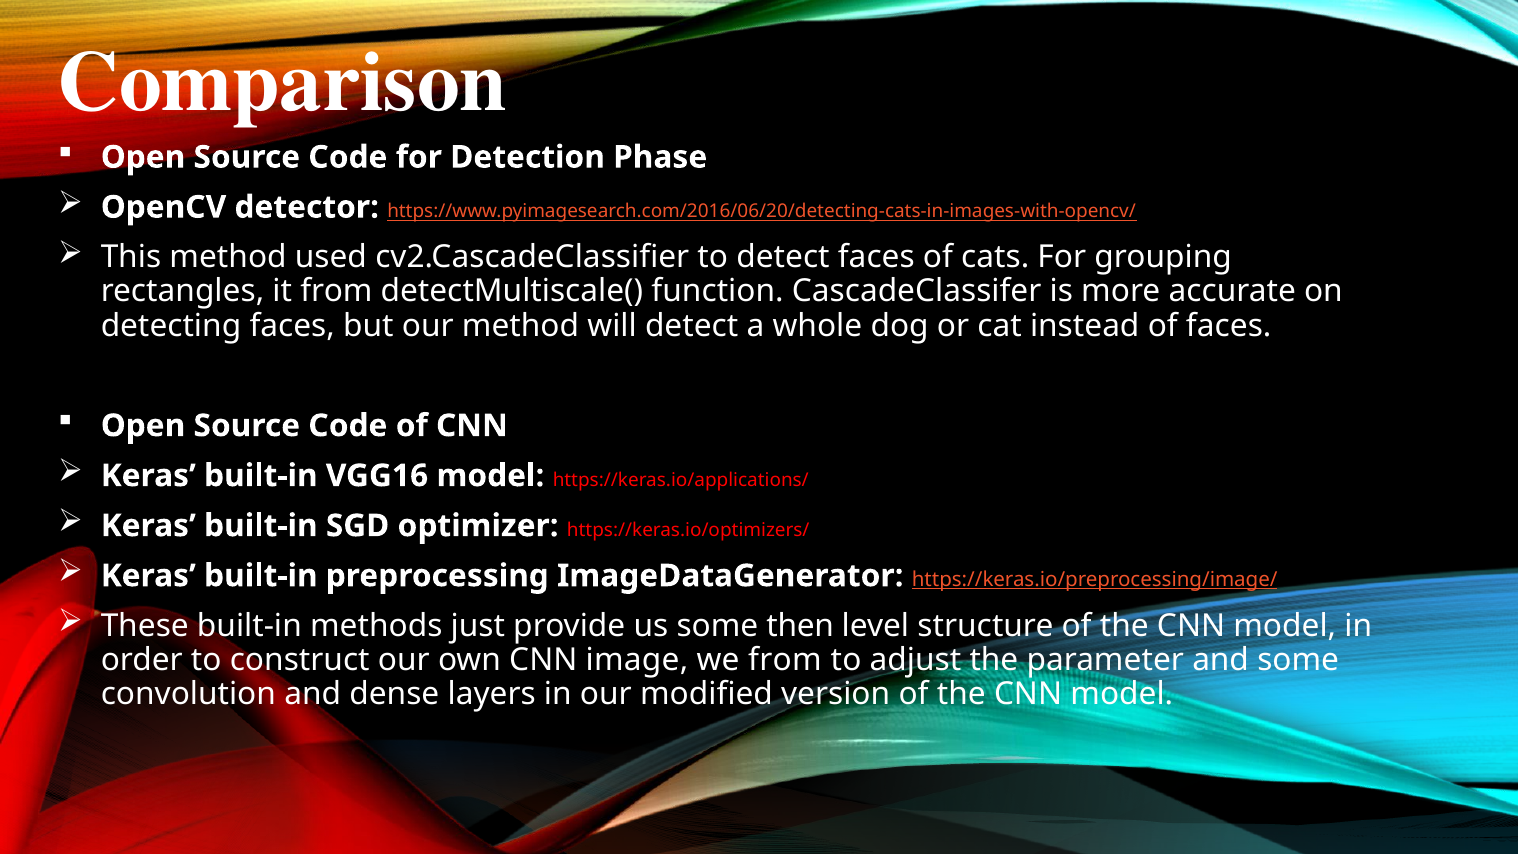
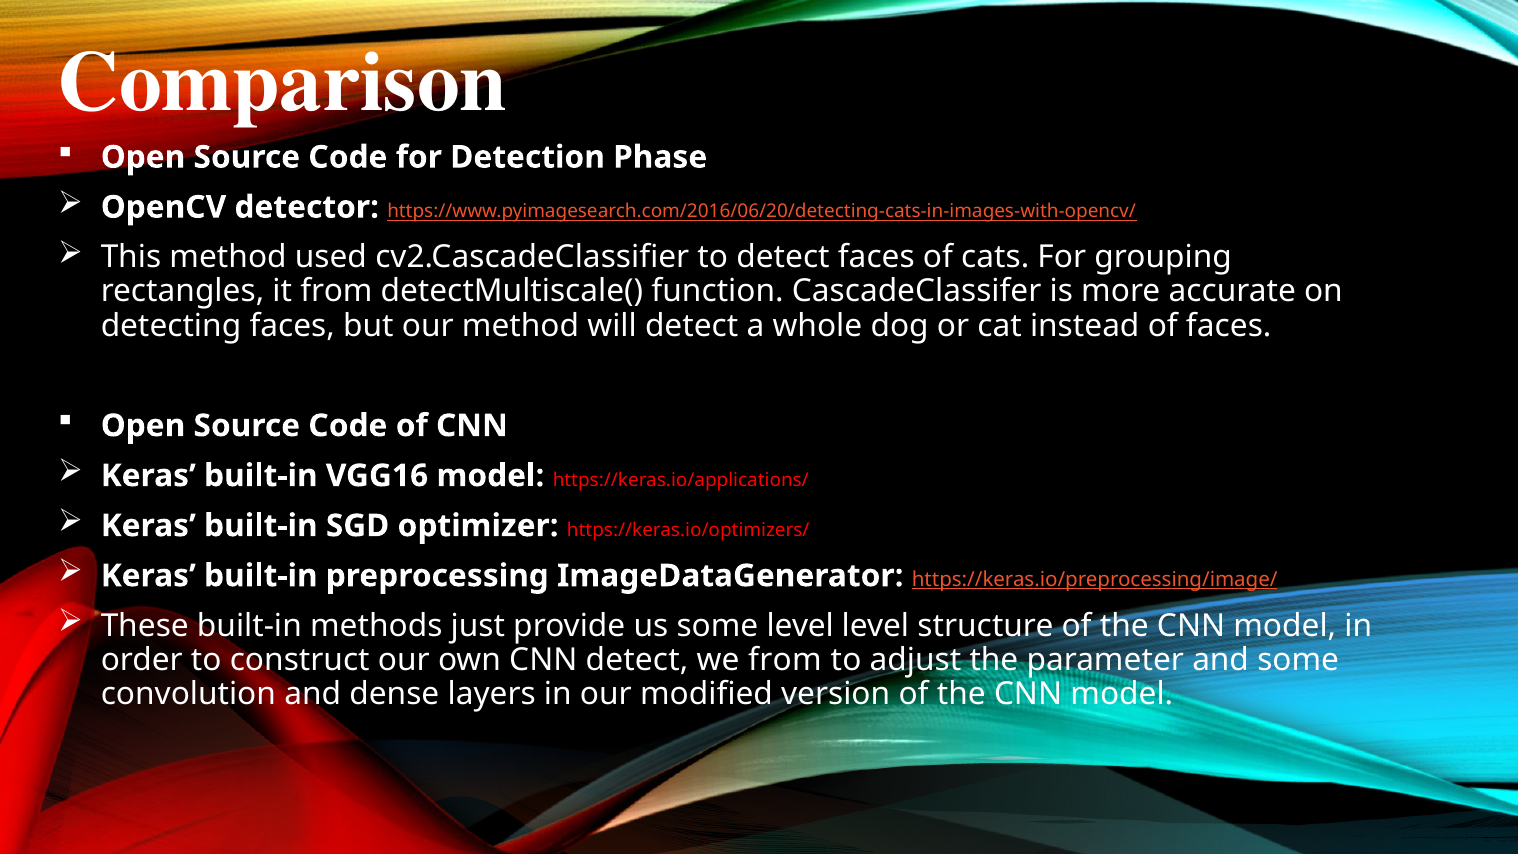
some then: then -> level (800, 626)
CNN image: image -> detect (637, 660)
